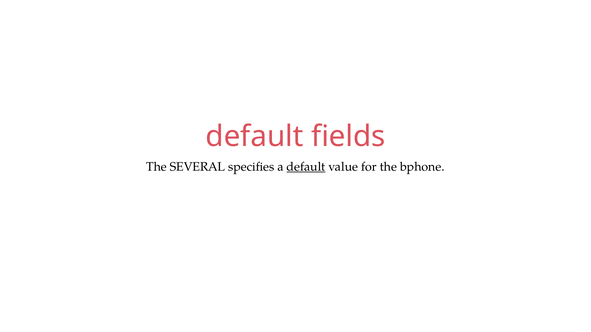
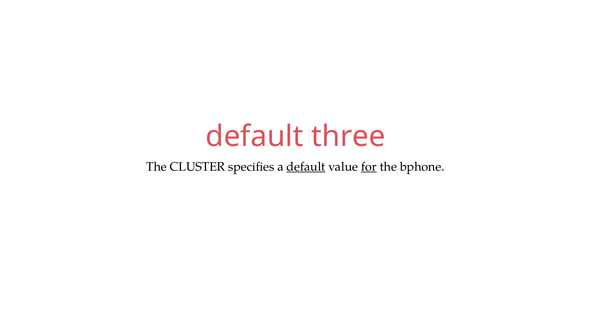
fields: fields -> three (348, 136)
SEVERAL: SEVERAL -> CLUSTER (198, 167)
for underline: none -> present (369, 167)
